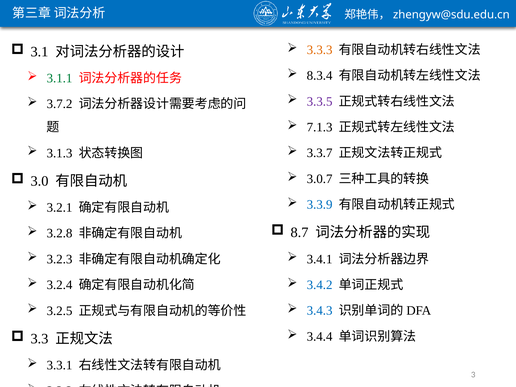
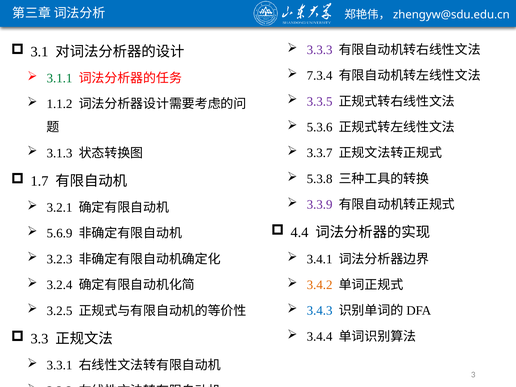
3.3.3 colour: orange -> purple (320, 50)
8.3.4: 8.3.4 -> 7.3.4 (320, 76)
3.7.2: 3.7.2 -> 1.1.2 (60, 104)
7.1.3: 7.1.3 -> 5.3.6 (320, 127)
3.0.7: 3.0.7 -> 5.3.8 (320, 179)
3.0: 3.0 -> 1.7 (39, 181)
3.3.9 colour: blue -> purple (320, 205)
8.7: 8.7 -> 4.4 (300, 233)
3.2.8: 3.2.8 -> 5.6.9 (60, 233)
3.4.2 colour: blue -> orange (320, 285)
